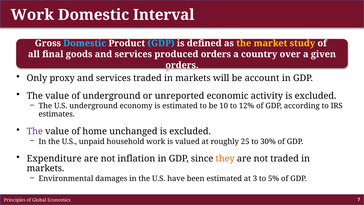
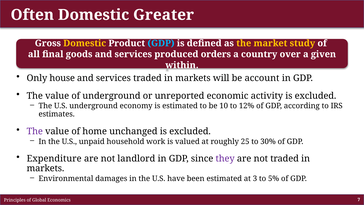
Work: Work -> Often (32, 15)
Interval: Interval -> Greater (164, 15)
Domestic colour: light blue -> yellow (85, 43)
orders: orders -> within (182, 65)
proxy: proxy -> house (62, 78)
inflation: inflation -> landlord (136, 158)
they colour: orange -> purple (225, 158)
